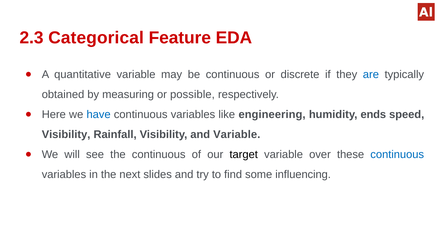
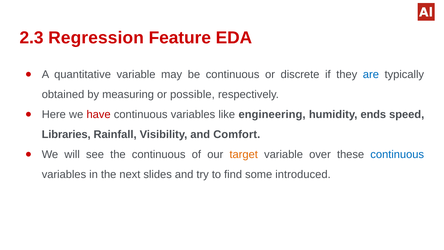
Categorical: Categorical -> Regression (96, 38)
have colour: blue -> red (99, 114)
Visibility: Visibility -> Libraries (66, 134)
and Variable: Variable -> Comfort (237, 134)
target colour: black -> orange (244, 154)
influencing: influencing -> introduced (303, 174)
